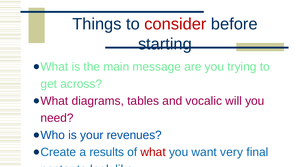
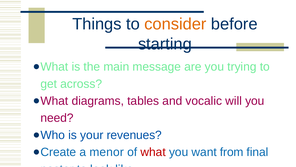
consider colour: red -> orange (175, 24)
results: results -> menor (107, 152)
very: very -> from (232, 152)
